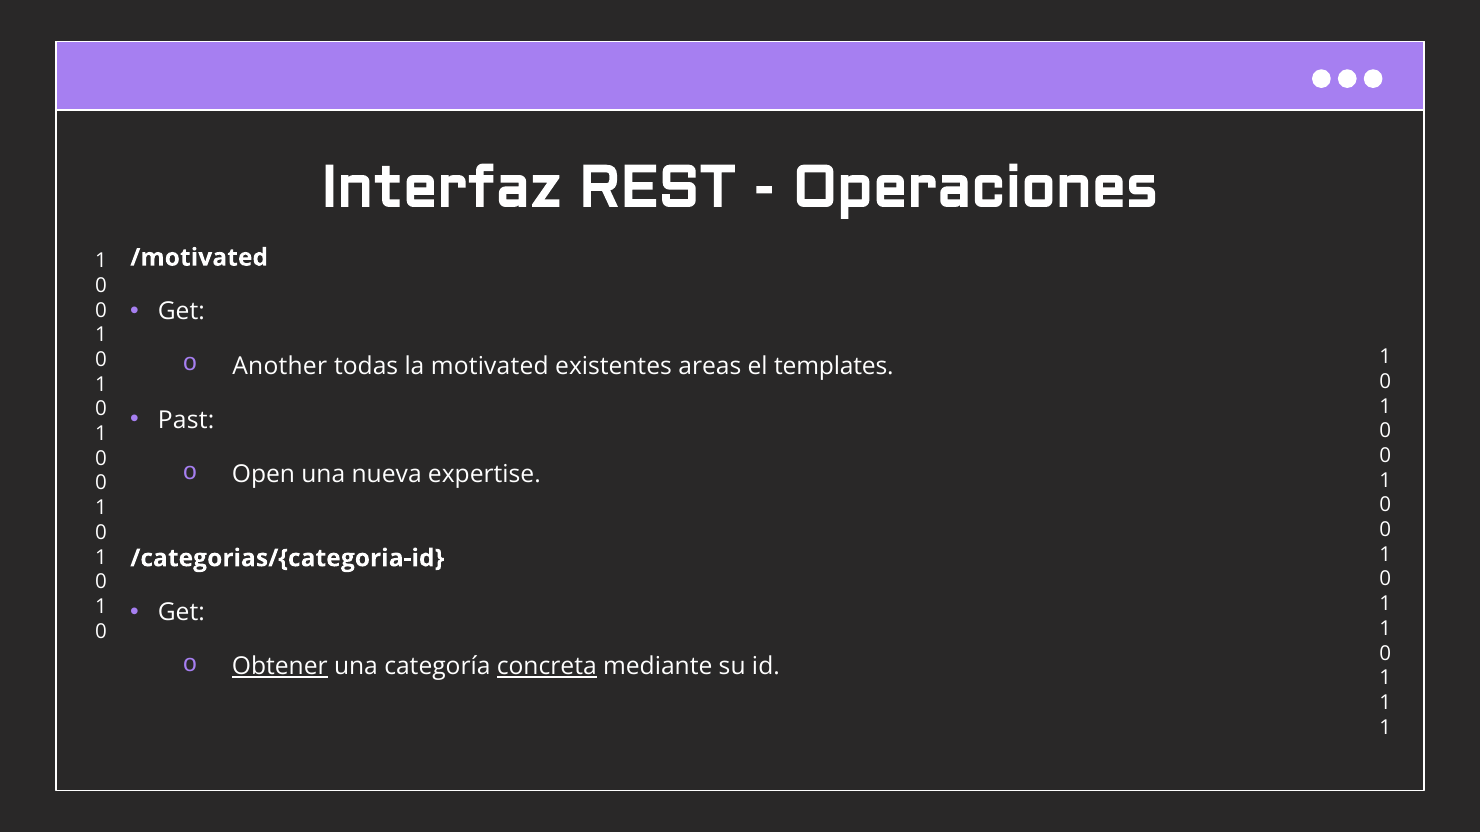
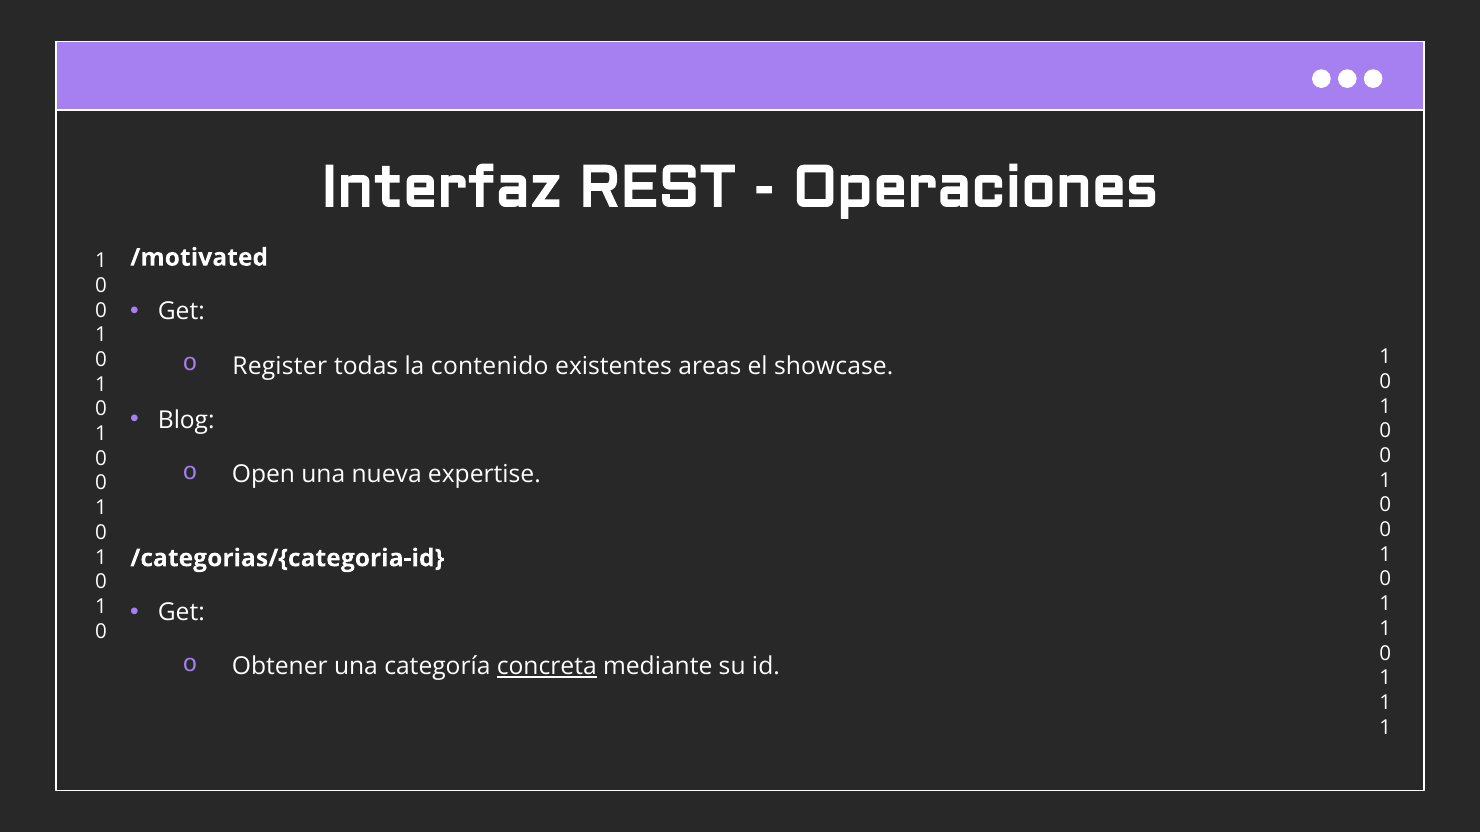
Another: Another -> Register (280, 366)
motivated: motivated -> contenido (490, 366)
templates: templates -> showcase (834, 366)
Past: Past -> Blog (186, 420)
Obtener underline: present -> none (280, 667)
